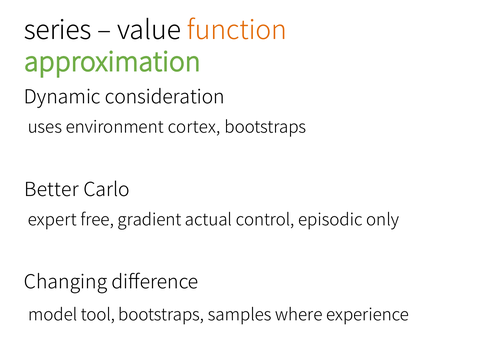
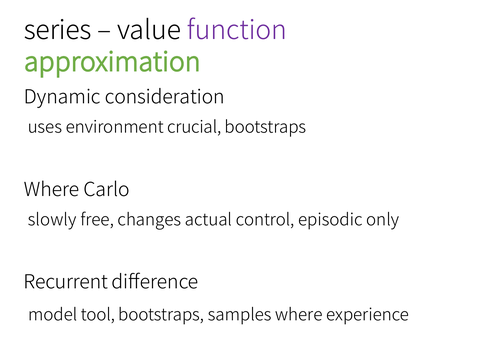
function colour: orange -> purple (237, 30)
cortex: cortex -> crucial (194, 127)
Better: Better -> Where (52, 190)
expert: expert -> slowly (52, 220)
gradient: gradient -> changes (149, 220)
Changing: Changing -> Recurrent (66, 282)
